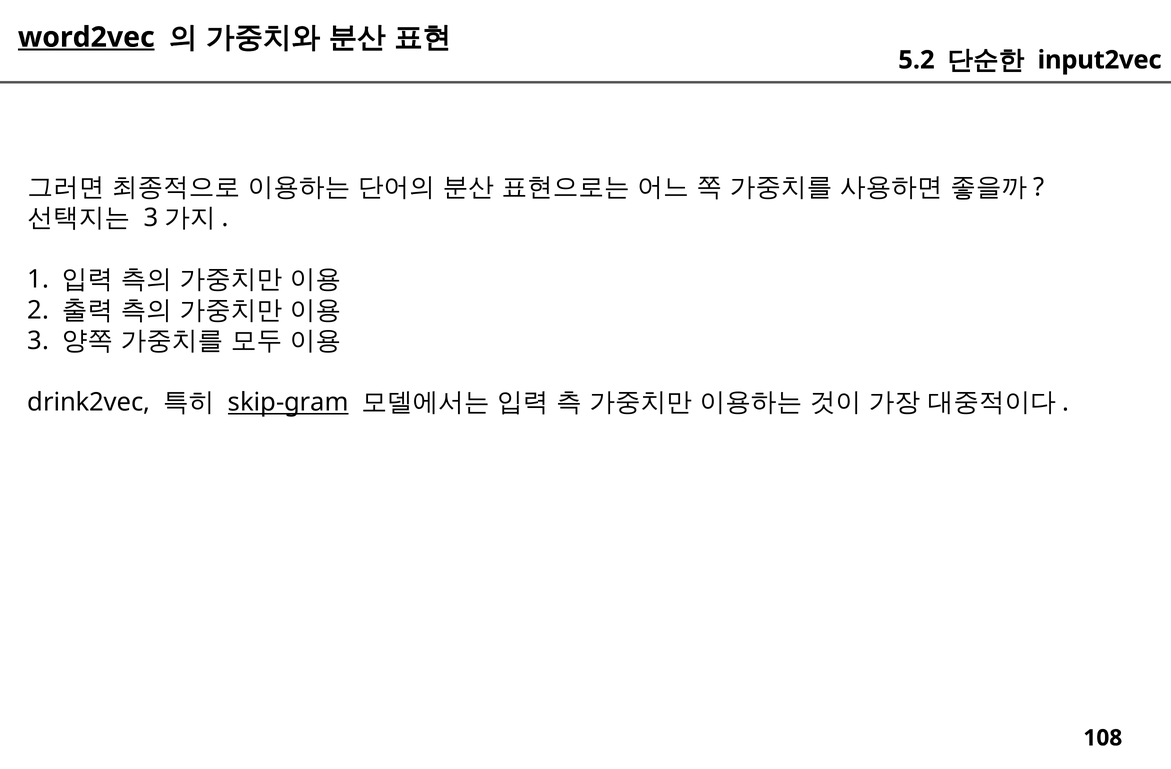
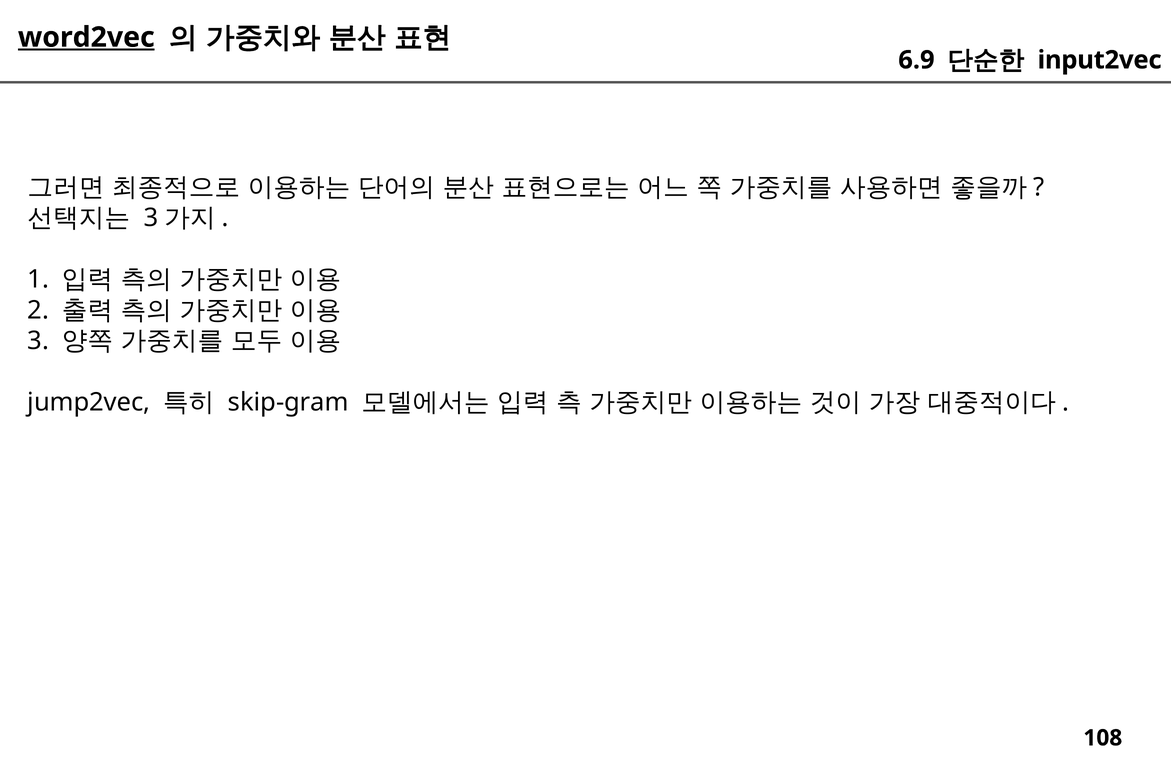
5.2: 5.2 -> 6.9 (916, 60)
drink2vec: drink2vec -> jump2vec (89, 403)
skip-gram underline: present -> none (288, 403)
